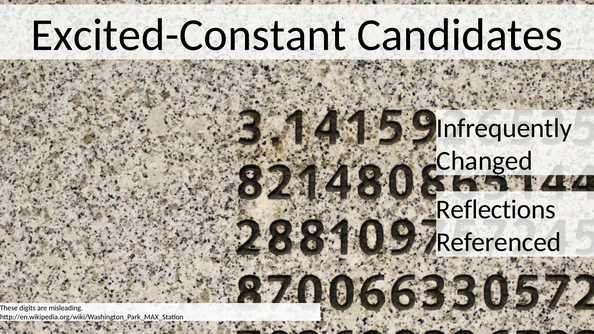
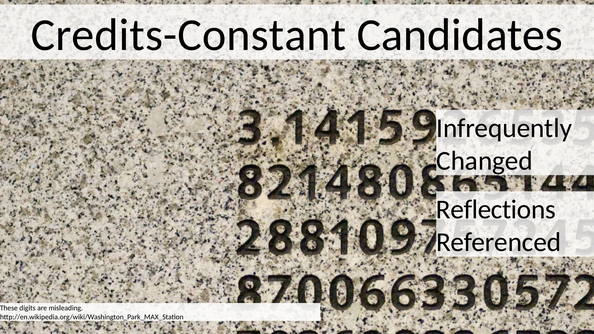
Excited-Constant: Excited-Constant -> Credits-Constant (189, 35)
